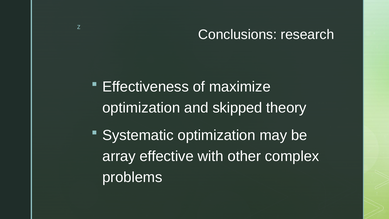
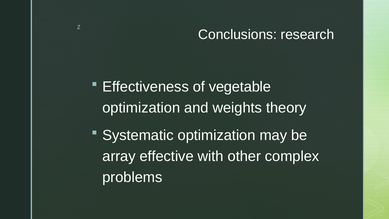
maximize: maximize -> vegetable (240, 87)
skipped: skipped -> weights (237, 108)
